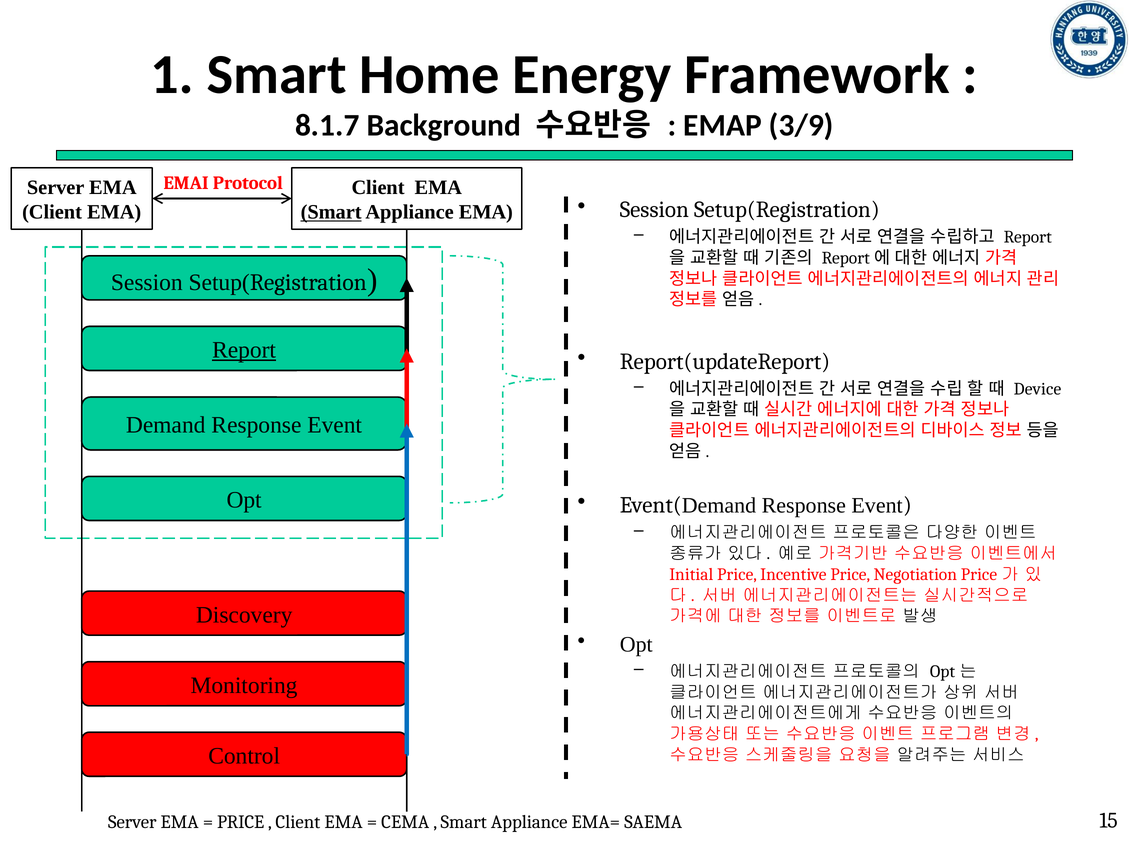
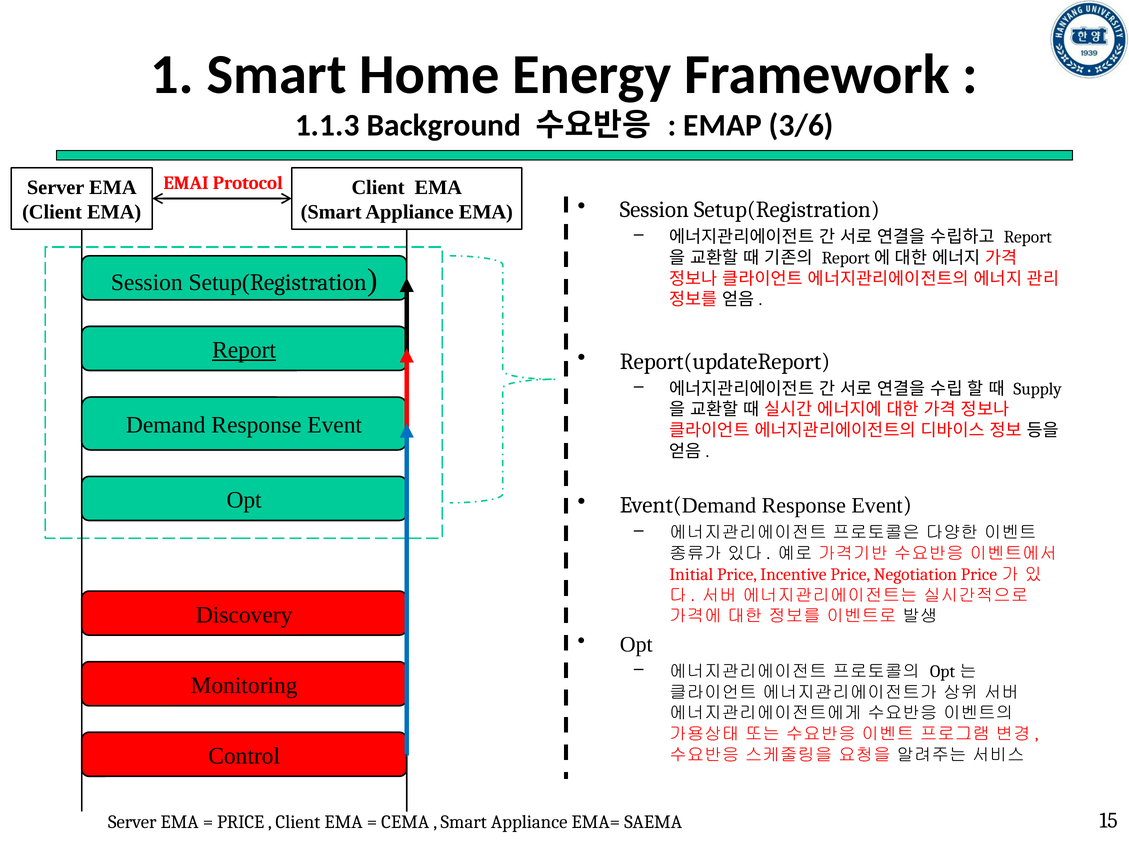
8.1.7: 8.1.7 -> 1.1.3 (327, 125)
3/9: 3/9 -> 3/6 (801, 125)
Smart underline: present -> none (331, 212)
Device: Device -> Supply (1038, 389)
